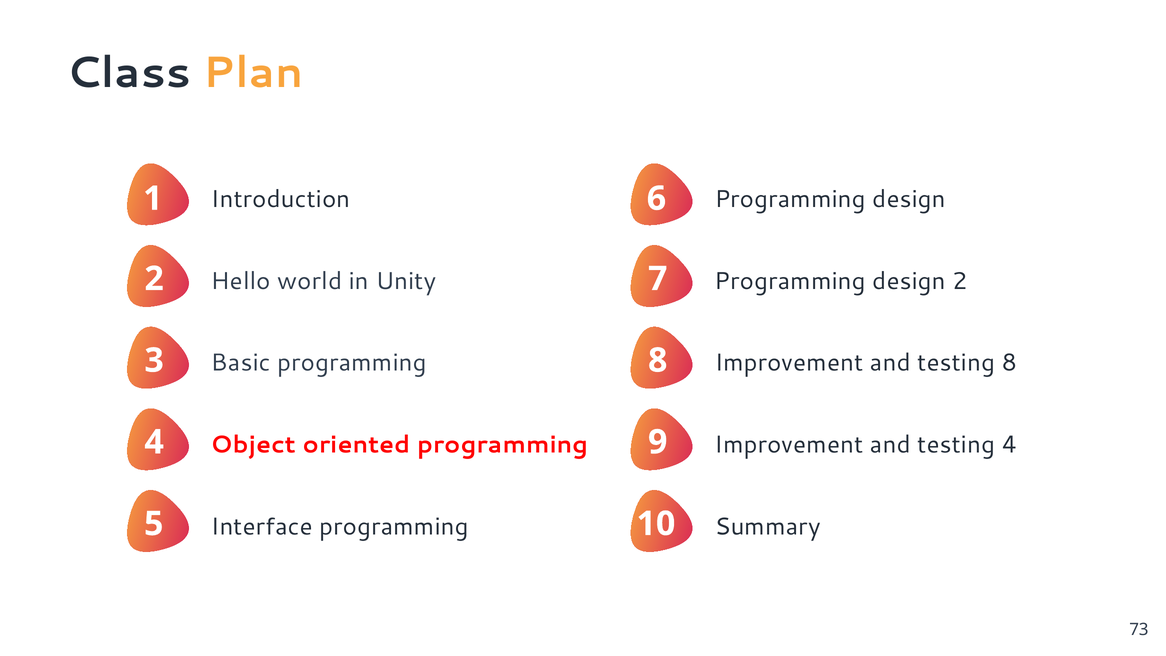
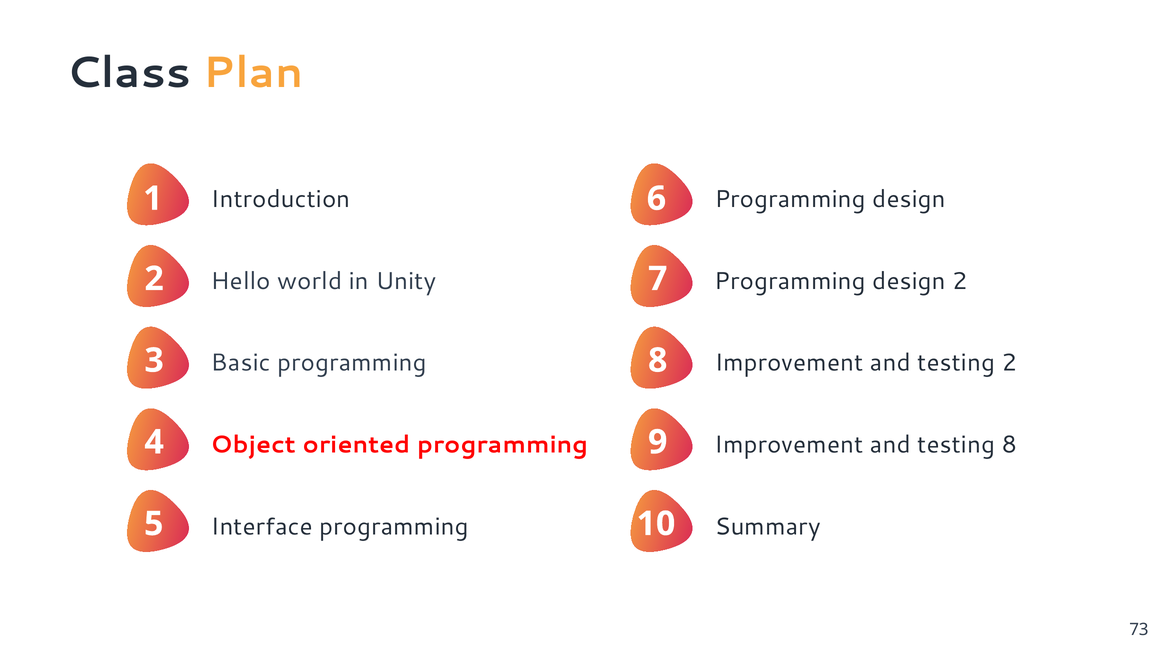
testing 8: 8 -> 2 (1009, 363)
testing 4: 4 -> 8 (1009, 445)
